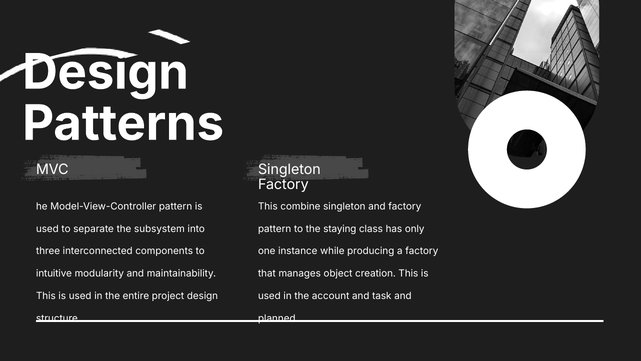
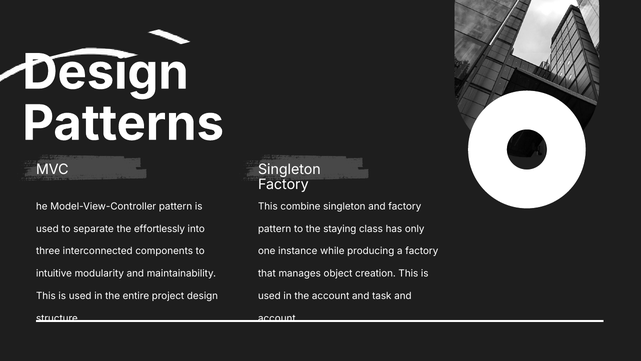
subsystem: subsystem -> effortlessly (160, 229)
planned: planned -> account (278, 318)
